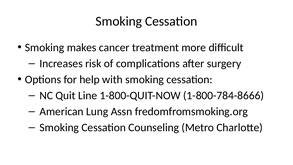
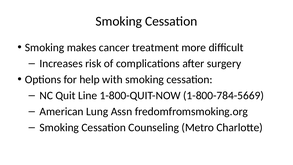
1-800-784-8666: 1-800-784-8666 -> 1-800-784-5669 (223, 95)
